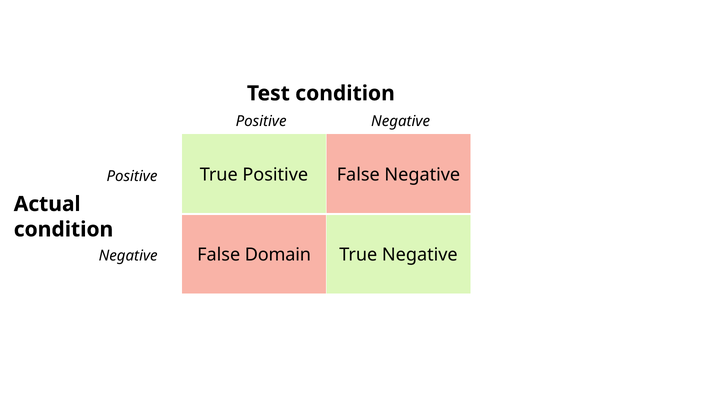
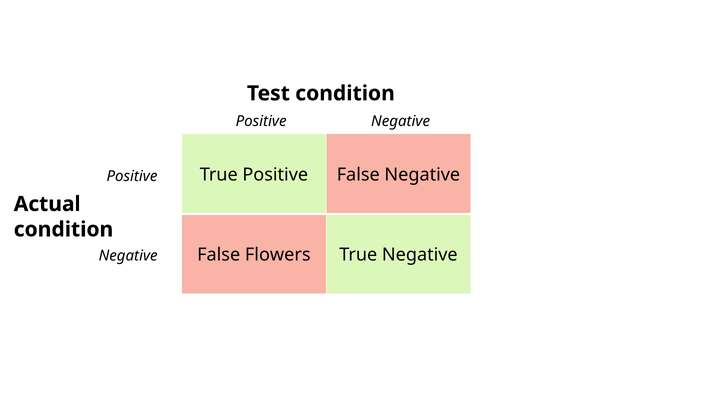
Domain: Domain -> Flowers (278, 255)
